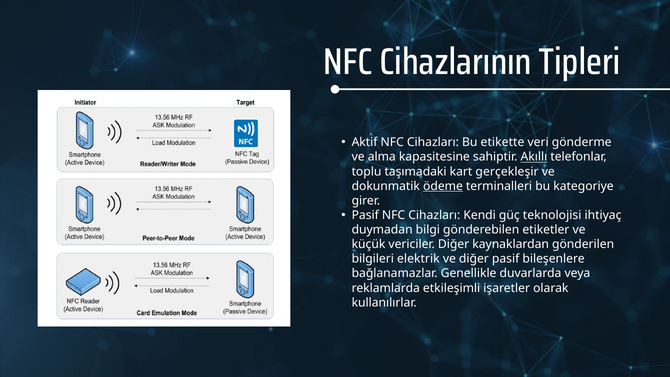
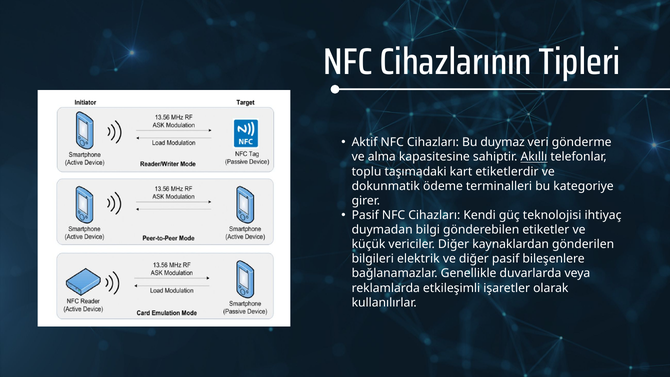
etikette: etikette -> duymaz (503, 142)
gerçekleşir: gerçekleşir -> etiketlerdir (507, 171)
ödeme underline: present -> none (443, 186)
